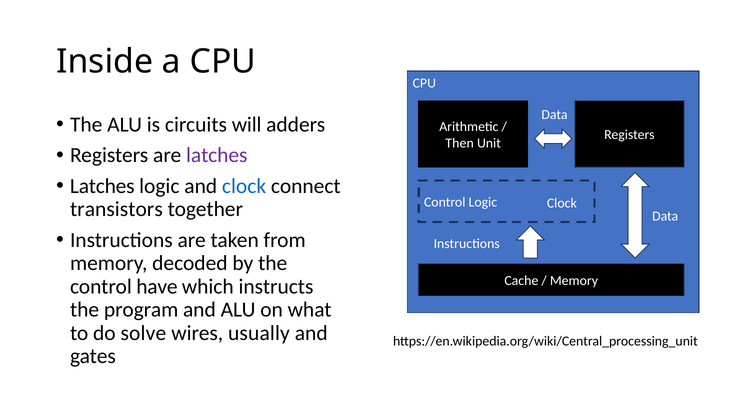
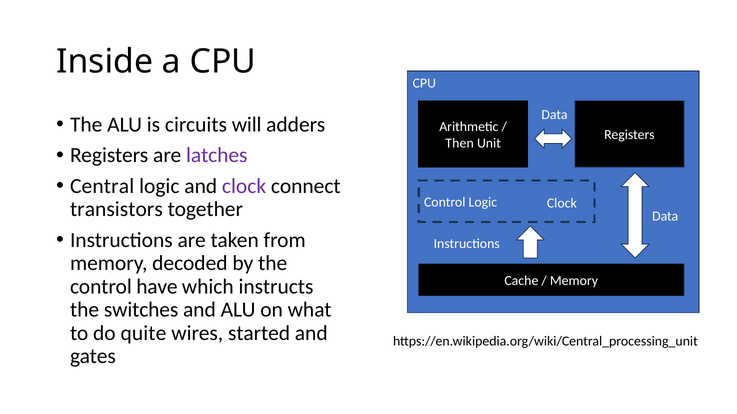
Latches: Latches -> Central (102, 186)
clock colour: blue -> purple (244, 186)
program: program -> switches (141, 310)
solve: solve -> quite (143, 333)
usually: usually -> started (259, 333)
